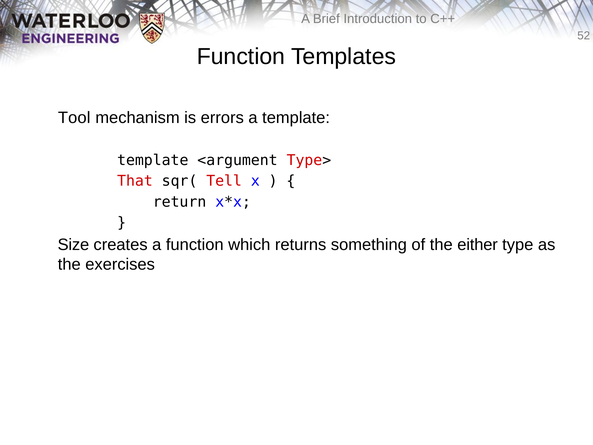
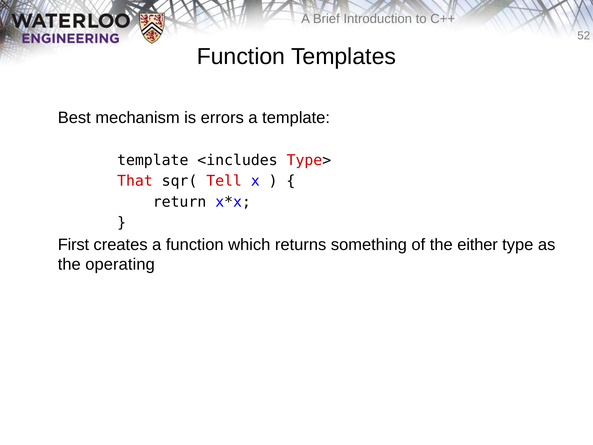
Tool: Tool -> Best (74, 118)
<argument: <argument -> <includes (237, 160)
Size: Size -> First (73, 245)
exercises: exercises -> operating (120, 264)
